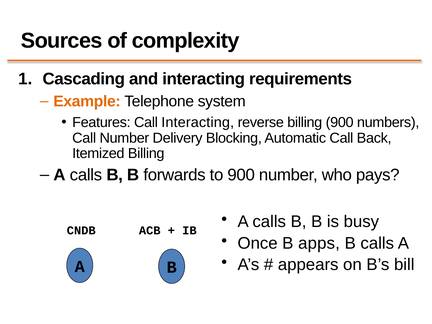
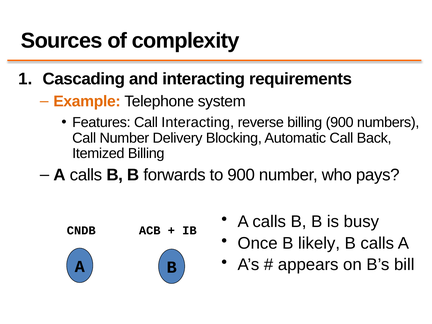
apps: apps -> likely (319, 243)
